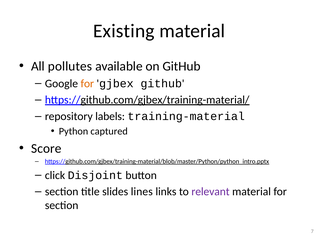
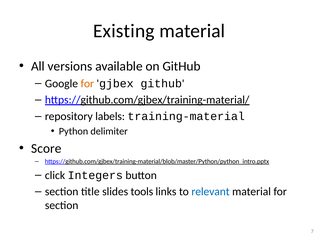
pollutes: pollutes -> versions (70, 66)
captured: captured -> delimiter (109, 131)
Disjoint: Disjoint -> Integers (95, 175)
lines: lines -> tools (142, 191)
relevant colour: purple -> blue (210, 191)
